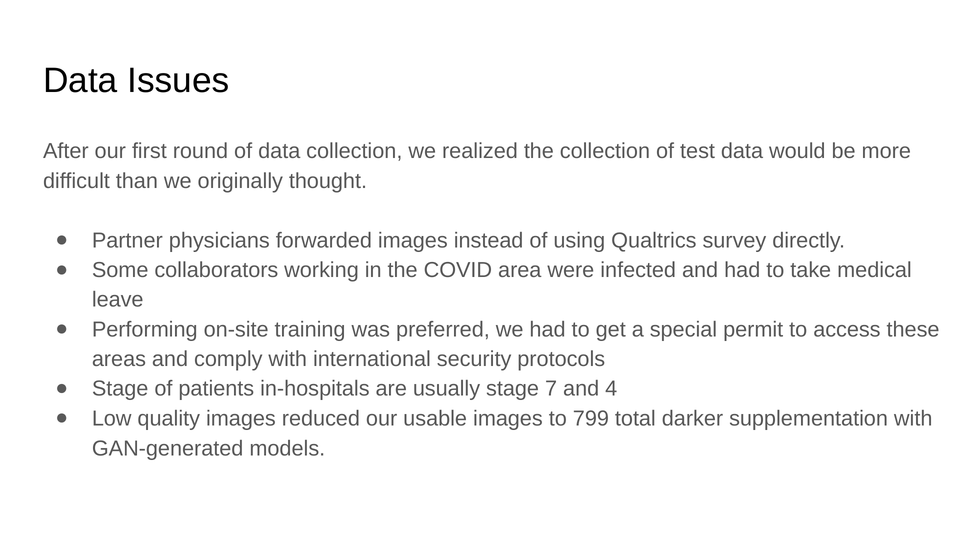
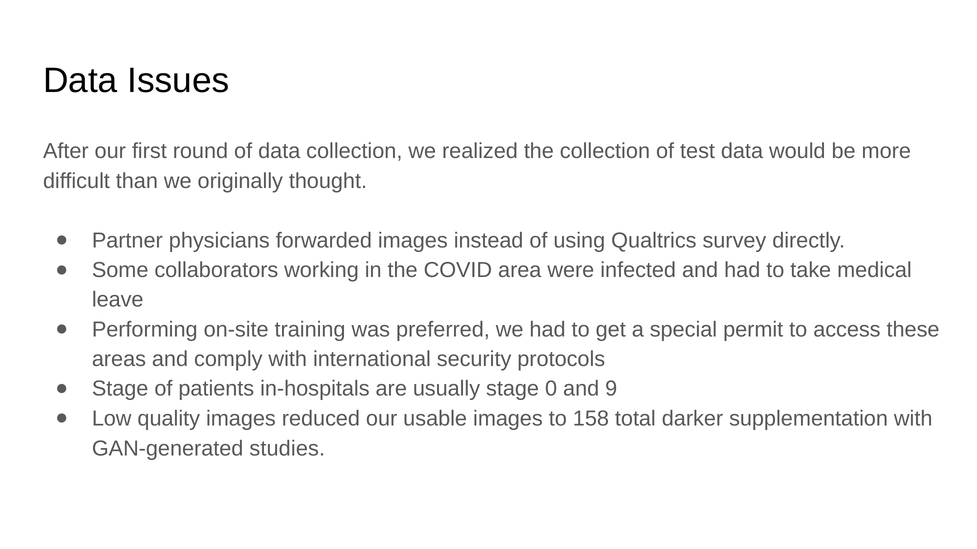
7: 7 -> 0 (551, 389)
4: 4 -> 9 (611, 389)
799: 799 -> 158 (591, 419)
models: models -> studies (287, 449)
